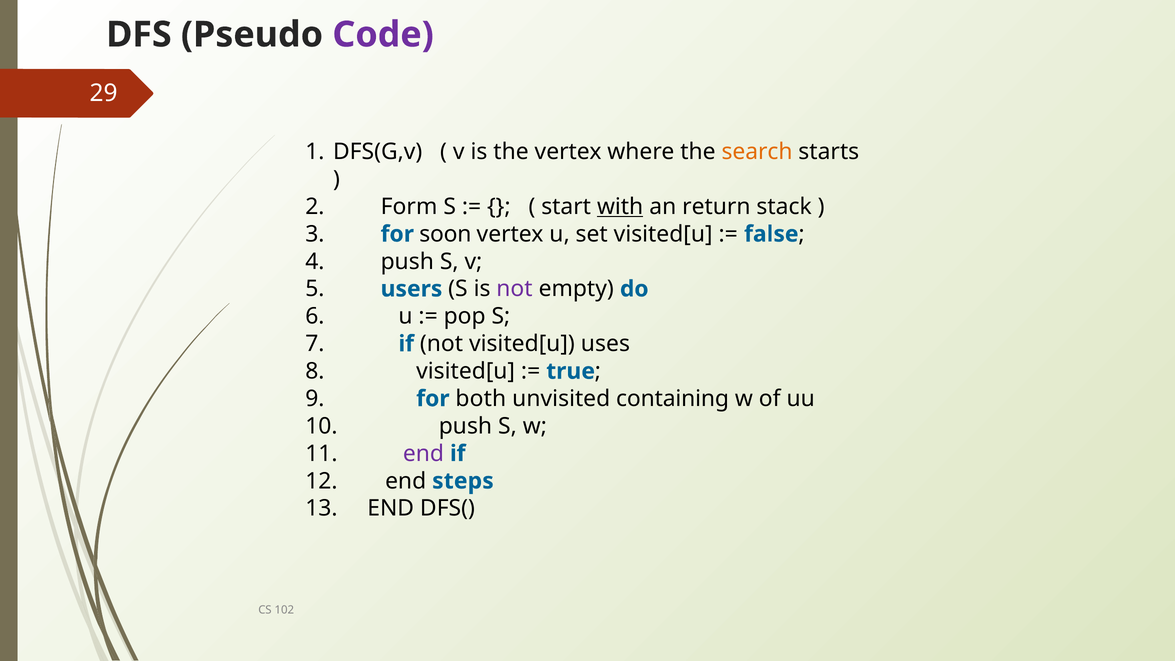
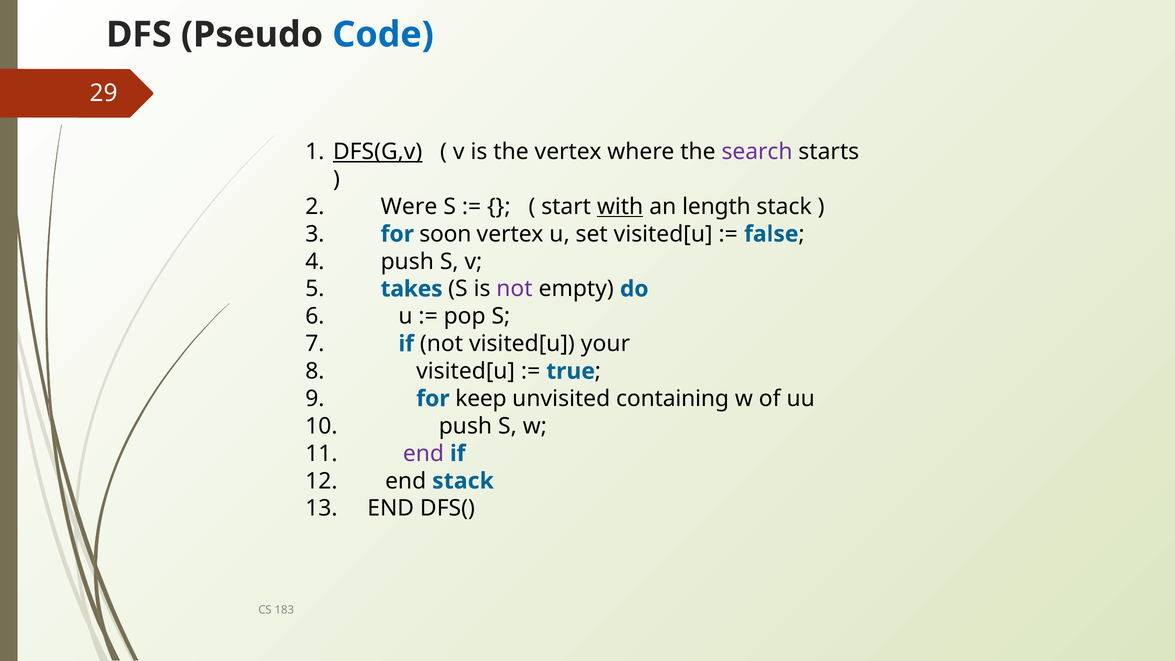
Code colour: purple -> blue (383, 35)
DFS(G,v underline: none -> present (378, 152)
search colour: orange -> purple (757, 152)
Form: Form -> Were (409, 207)
return: return -> length (716, 207)
users: users -> takes (412, 289)
uses: uses -> your (605, 344)
both: both -> keep (481, 399)
end steps: steps -> stack (463, 481)
102: 102 -> 183 (284, 610)
